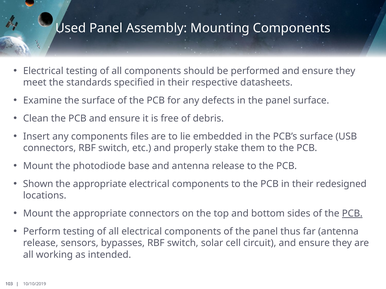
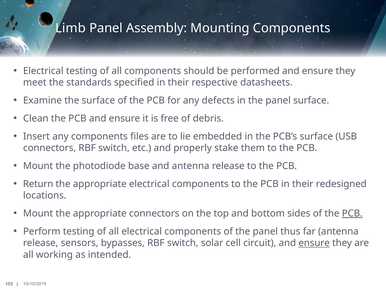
Used: Used -> Limb (71, 28)
Shown: Shown -> Return (38, 184)
ensure underline: none -> present (314, 243)
